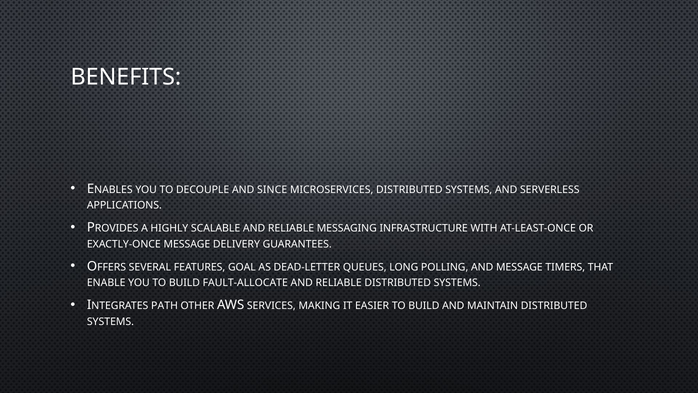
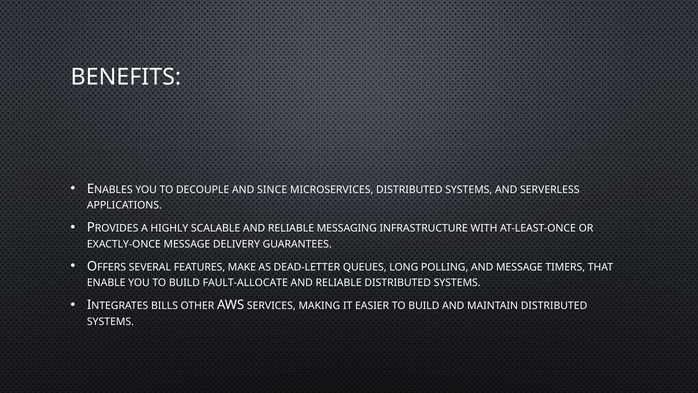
GOAL: GOAL -> MAKE (242, 267)
PATH: PATH -> BILLS (165, 306)
